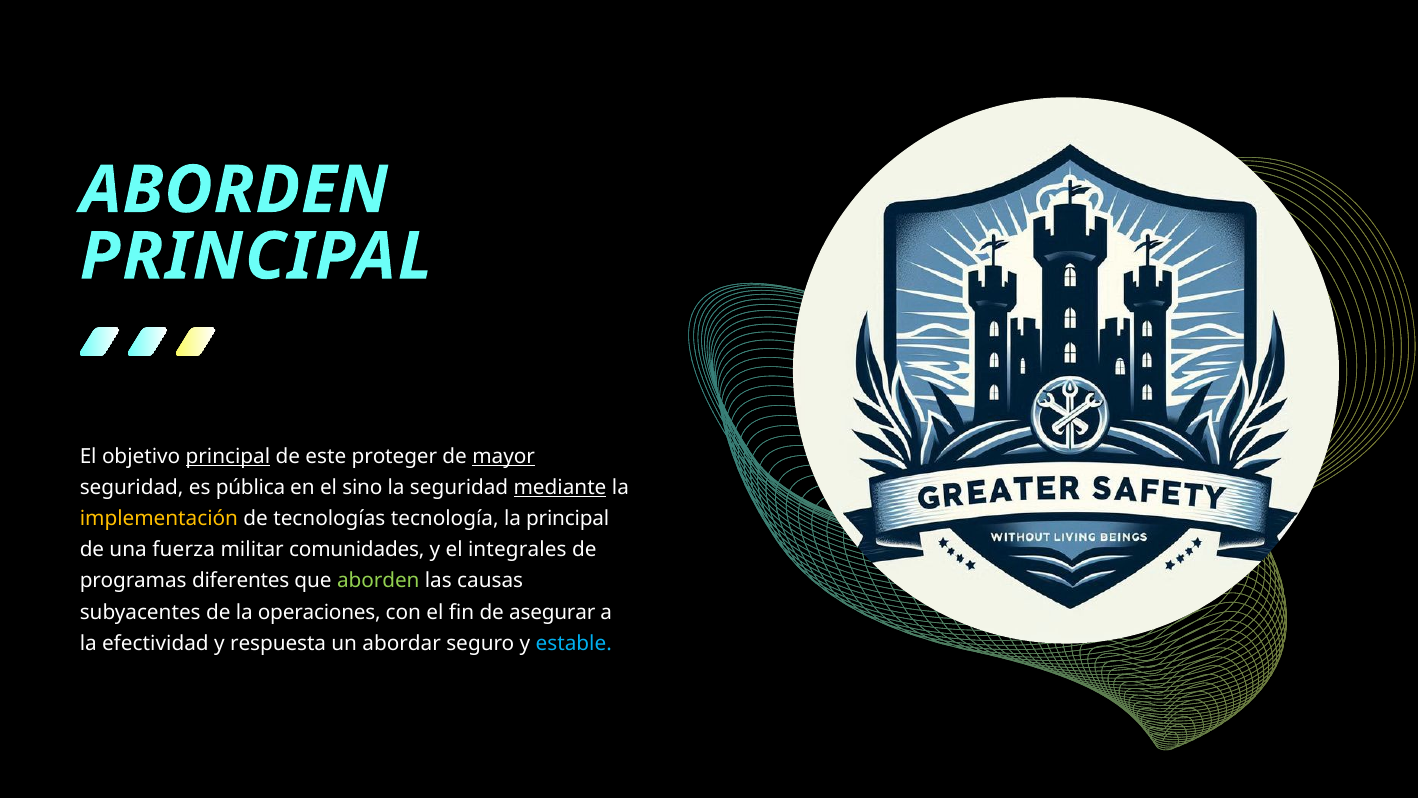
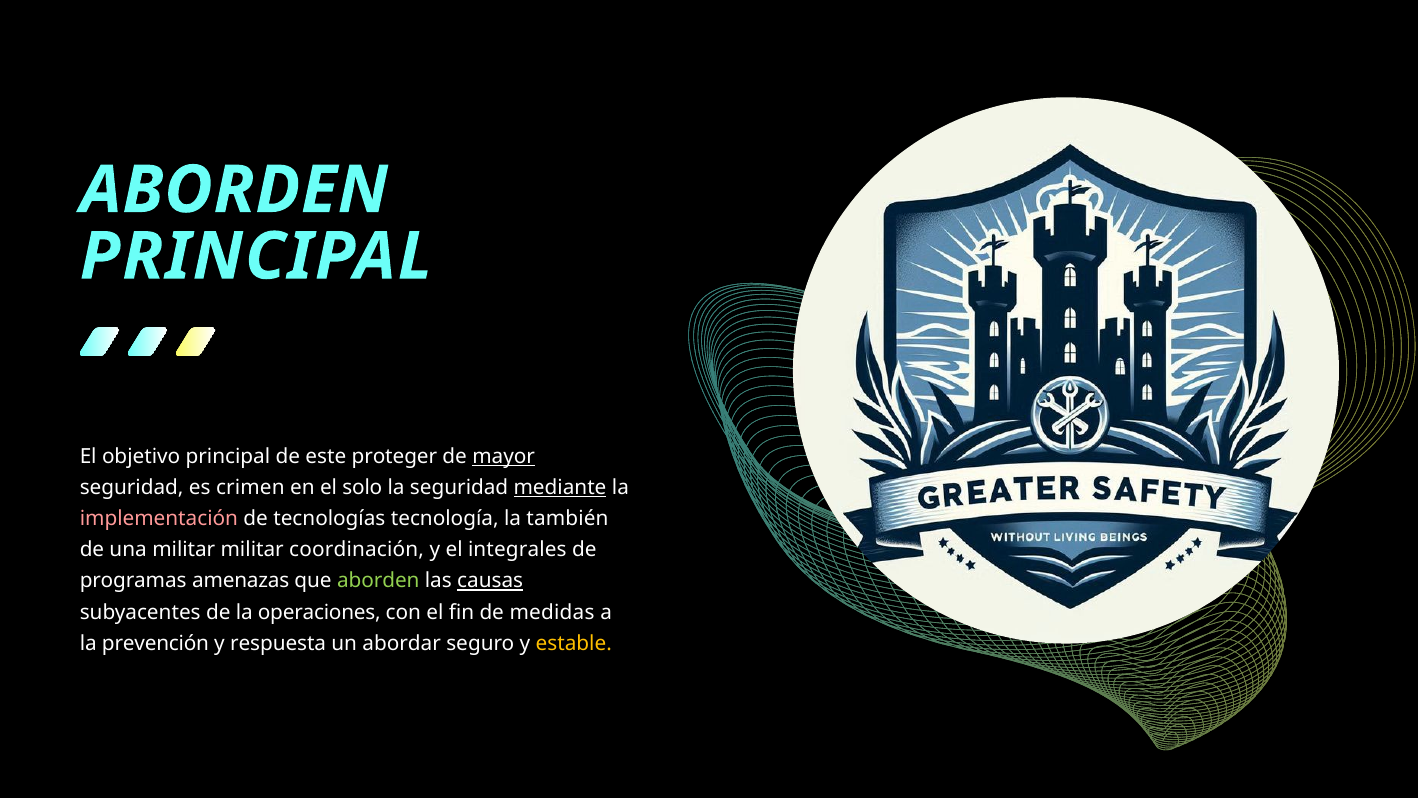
principal underline: present -> none (228, 456)
pública: pública -> crimen (250, 487)
sino: sino -> solo (362, 487)
implementación colour: yellow -> pink (159, 518)
la principal: principal -> también (567, 518)
una fuerza: fuerza -> militar (184, 550)
comunidades: comunidades -> coordinación (357, 550)
diferentes: diferentes -> amenazas (241, 581)
causas underline: none -> present (490, 581)
asegurar: asegurar -> medidas (552, 612)
efectividad: efectividad -> prevención (155, 643)
estable colour: light blue -> yellow (574, 643)
